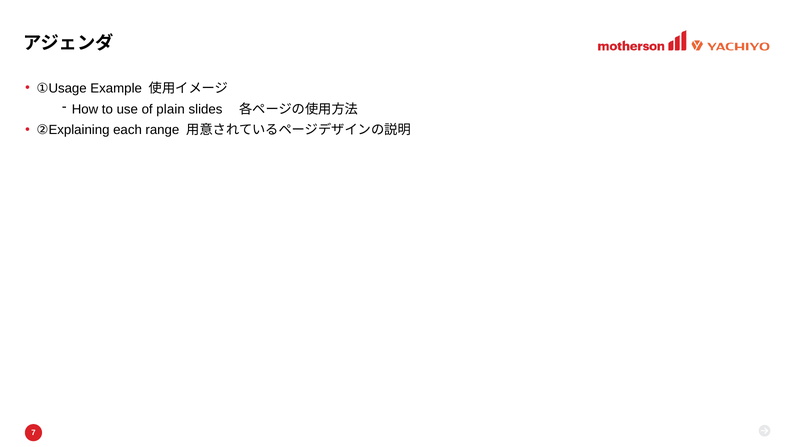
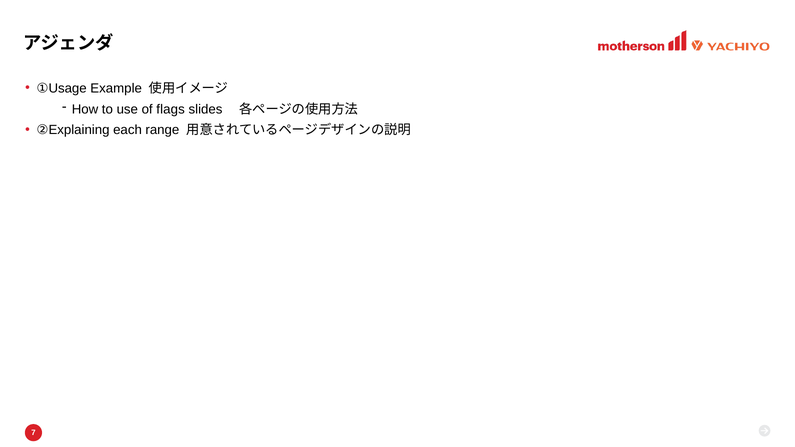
plain: plain -> flags (171, 109)
